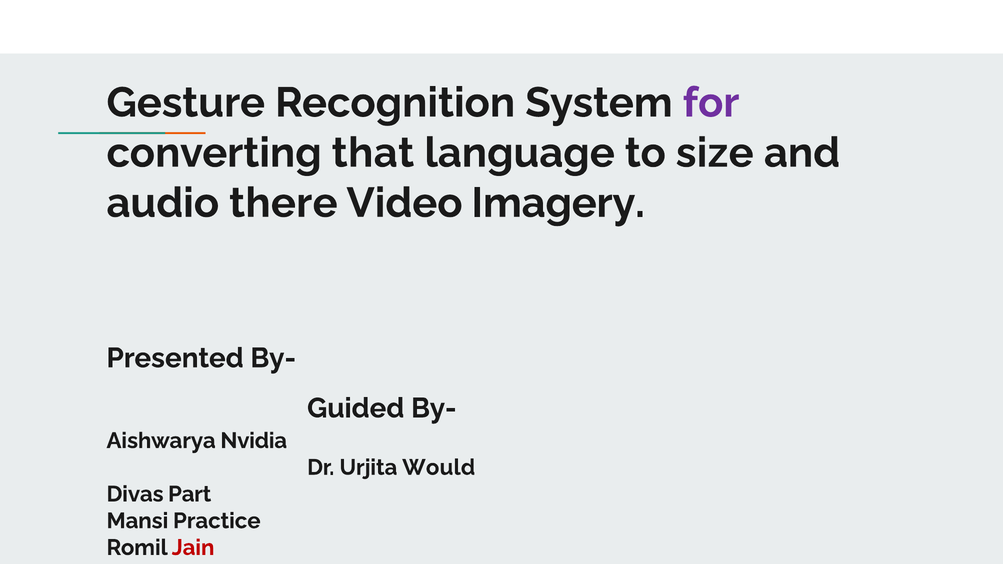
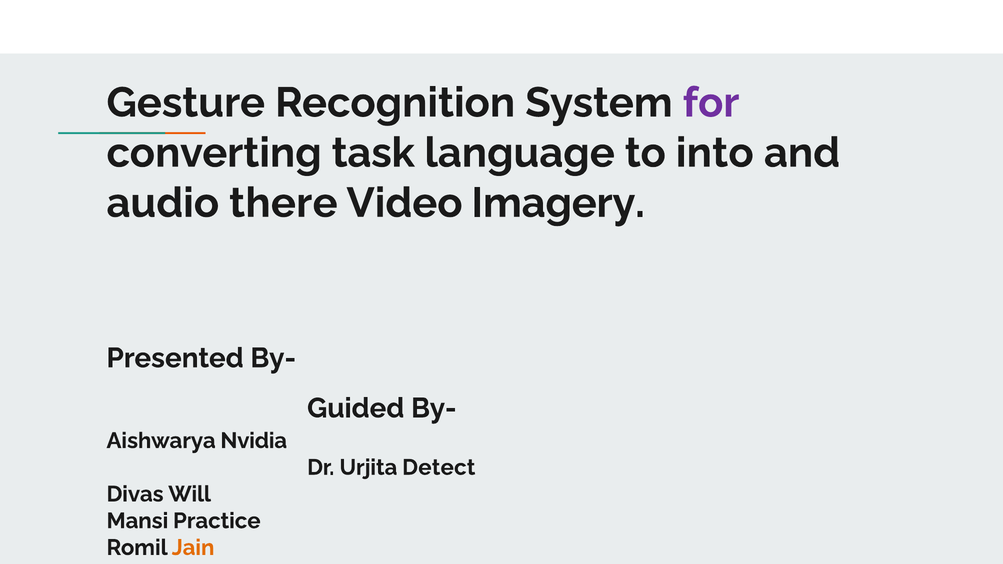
that: that -> task (373, 153)
size: size -> into (715, 153)
Would: Would -> Detect (439, 468)
Part: Part -> Will (190, 494)
Jain colour: red -> orange (193, 548)
